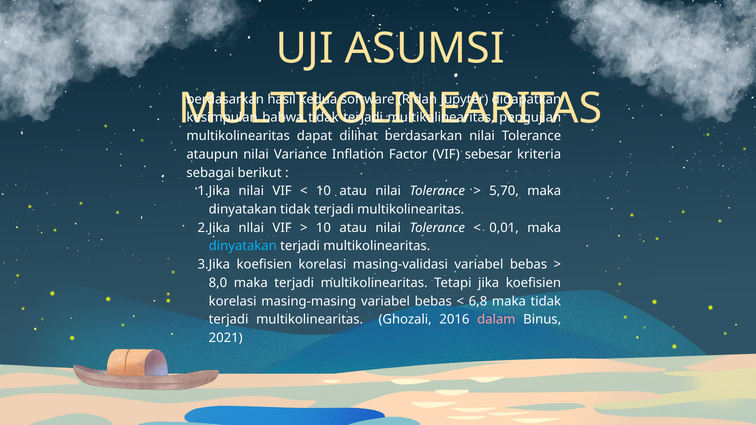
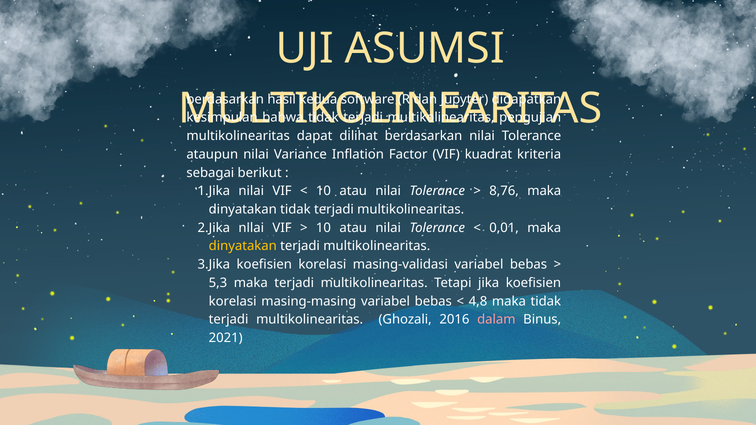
sebesar: sebesar -> kuadrat (488, 154)
5,70: 5,70 -> 8,76 (504, 191)
dinyatakan colour: light blue -> yellow (243, 246)
8,0: 8,0 -> 5,3 (218, 283)
6,8: 6,8 -> 4,8 (478, 301)
